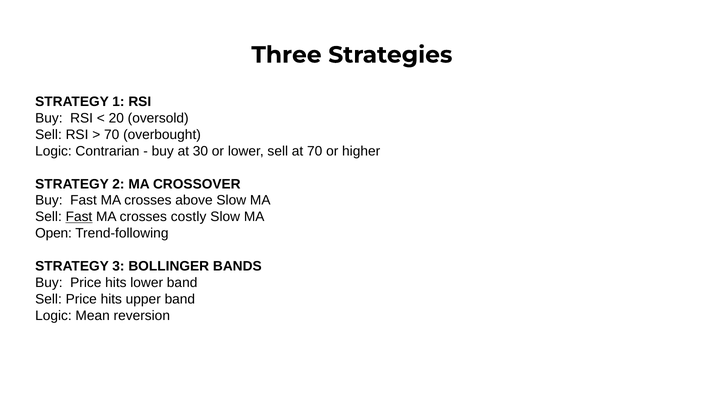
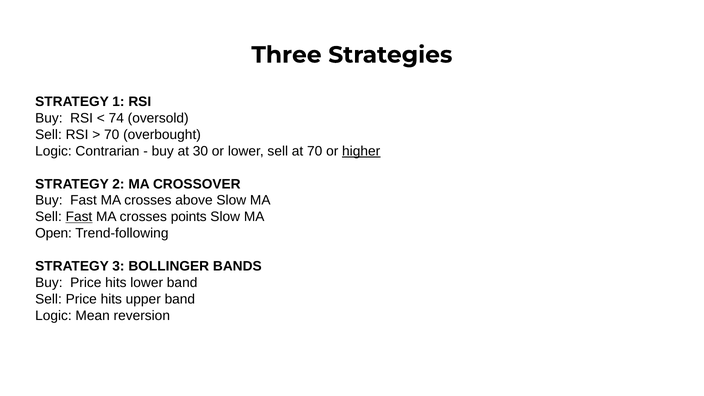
20: 20 -> 74 (116, 118)
higher underline: none -> present (361, 151)
costly: costly -> points (189, 217)
